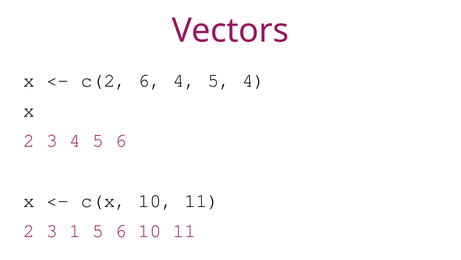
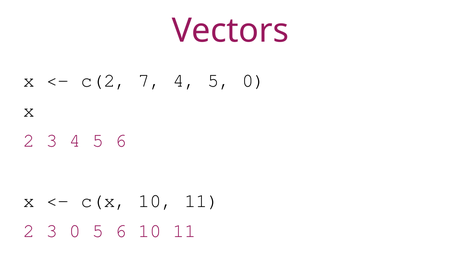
c(2 6: 6 -> 7 (150, 80)
5 4: 4 -> 0 (254, 80)
3 1: 1 -> 0 (75, 230)
